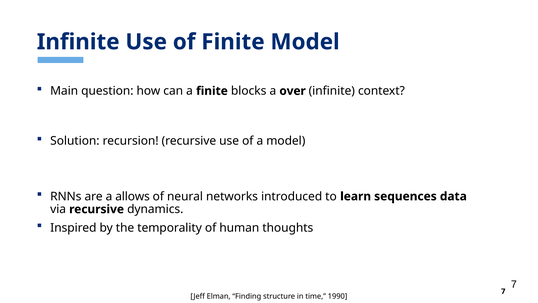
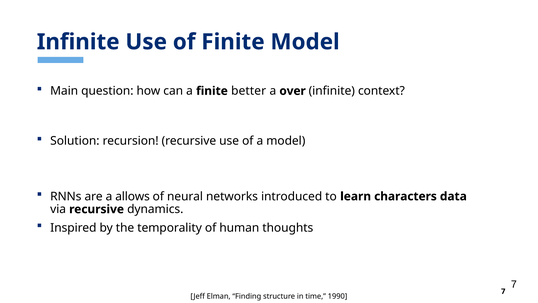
blocks: blocks -> better (249, 91)
sequences: sequences -> characters (405, 196)
